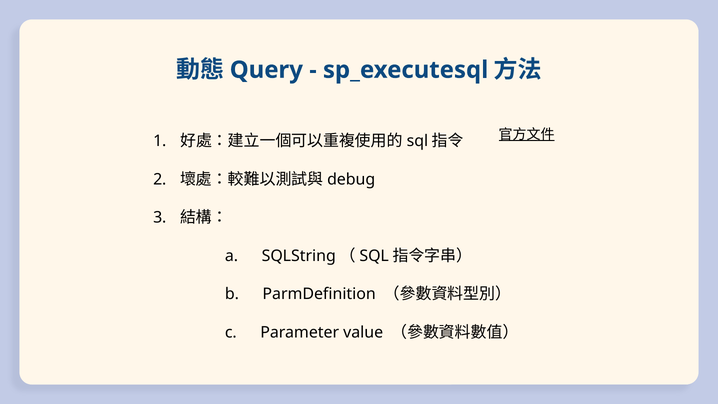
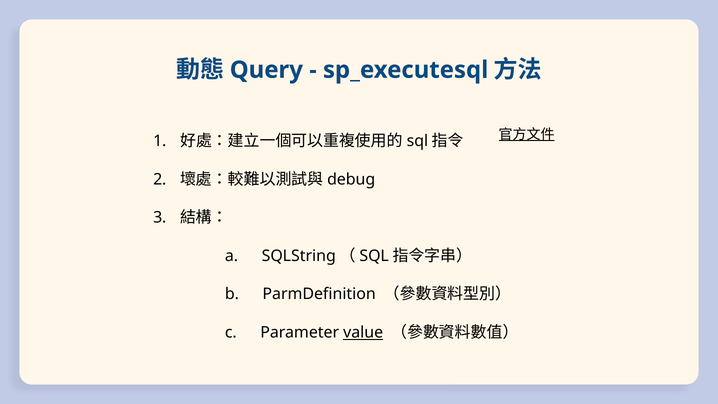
value underline: none -> present (363, 332)
